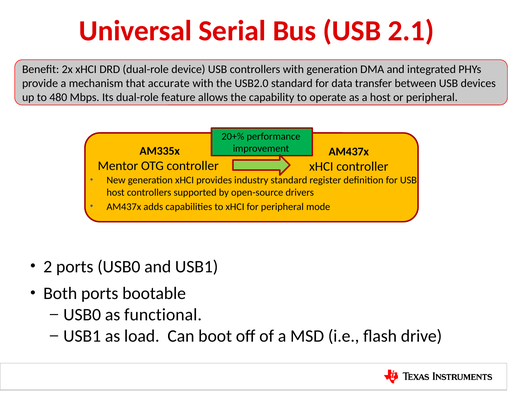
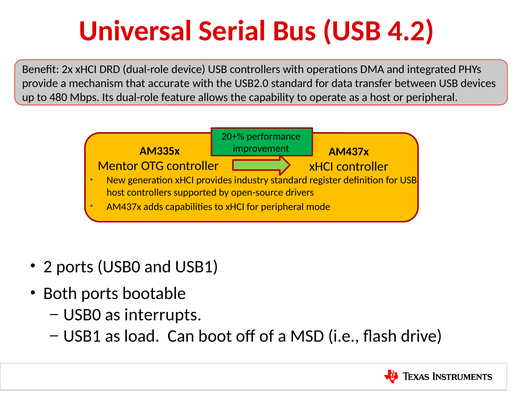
2.1: 2.1 -> 4.2 (411, 31)
with generation: generation -> operations (332, 69)
functional: functional -> interrupts (163, 315)
